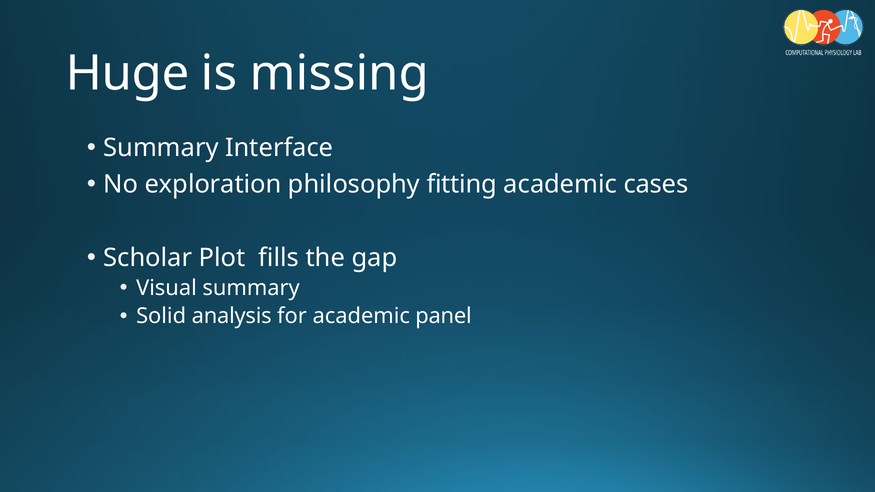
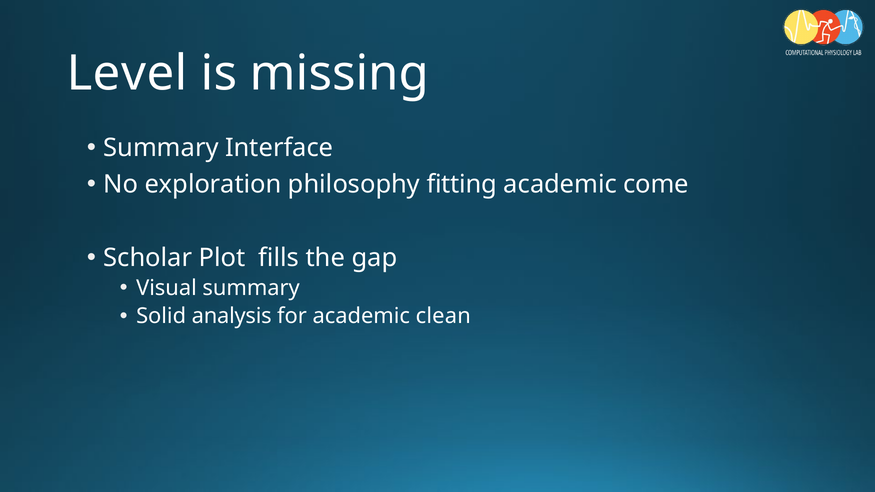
Huge: Huge -> Level (127, 73)
cases: cases -> come (656, 185)
panel: panel -> clean (443, 316)
